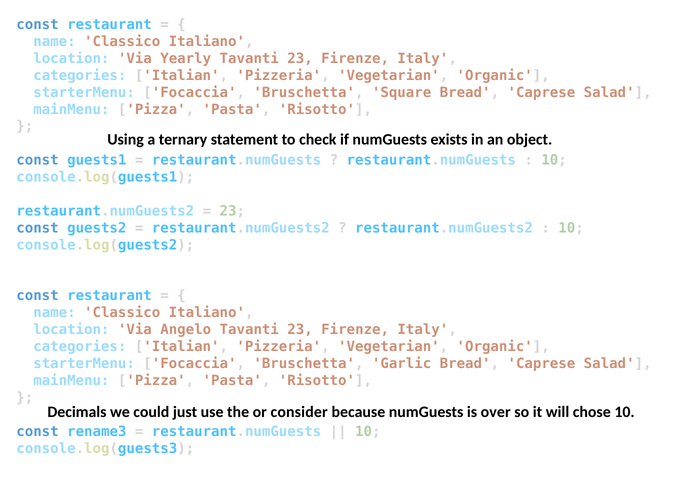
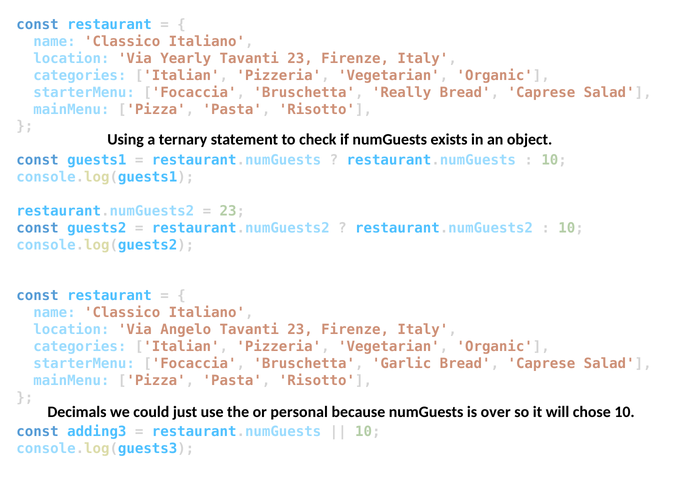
Square: Square -> Really (402, 92)
consider: consider -> personal (299, 411)
rename3: rename3 -> adding3 (97, 431)
